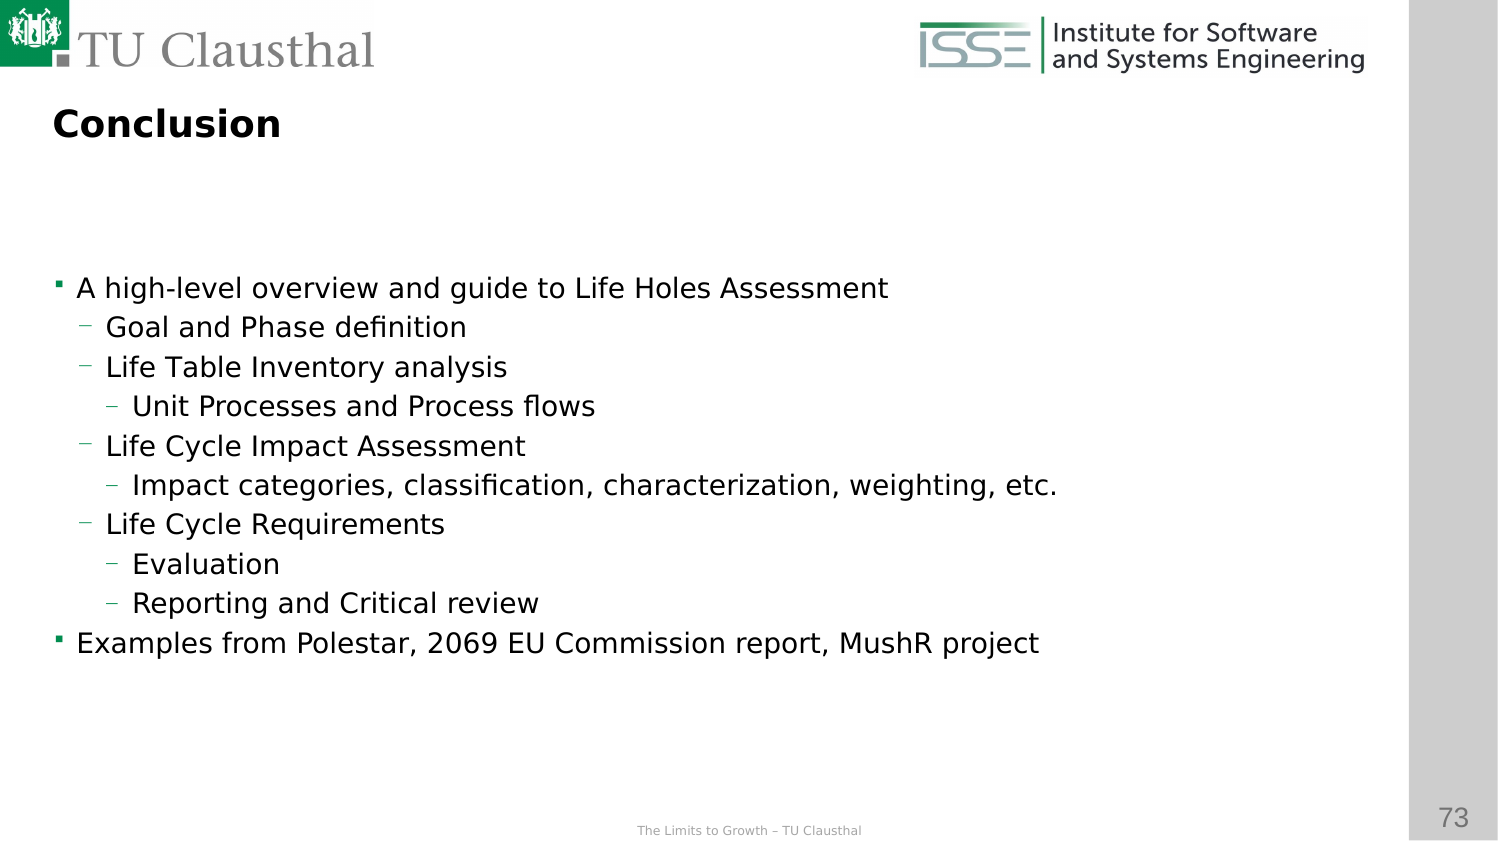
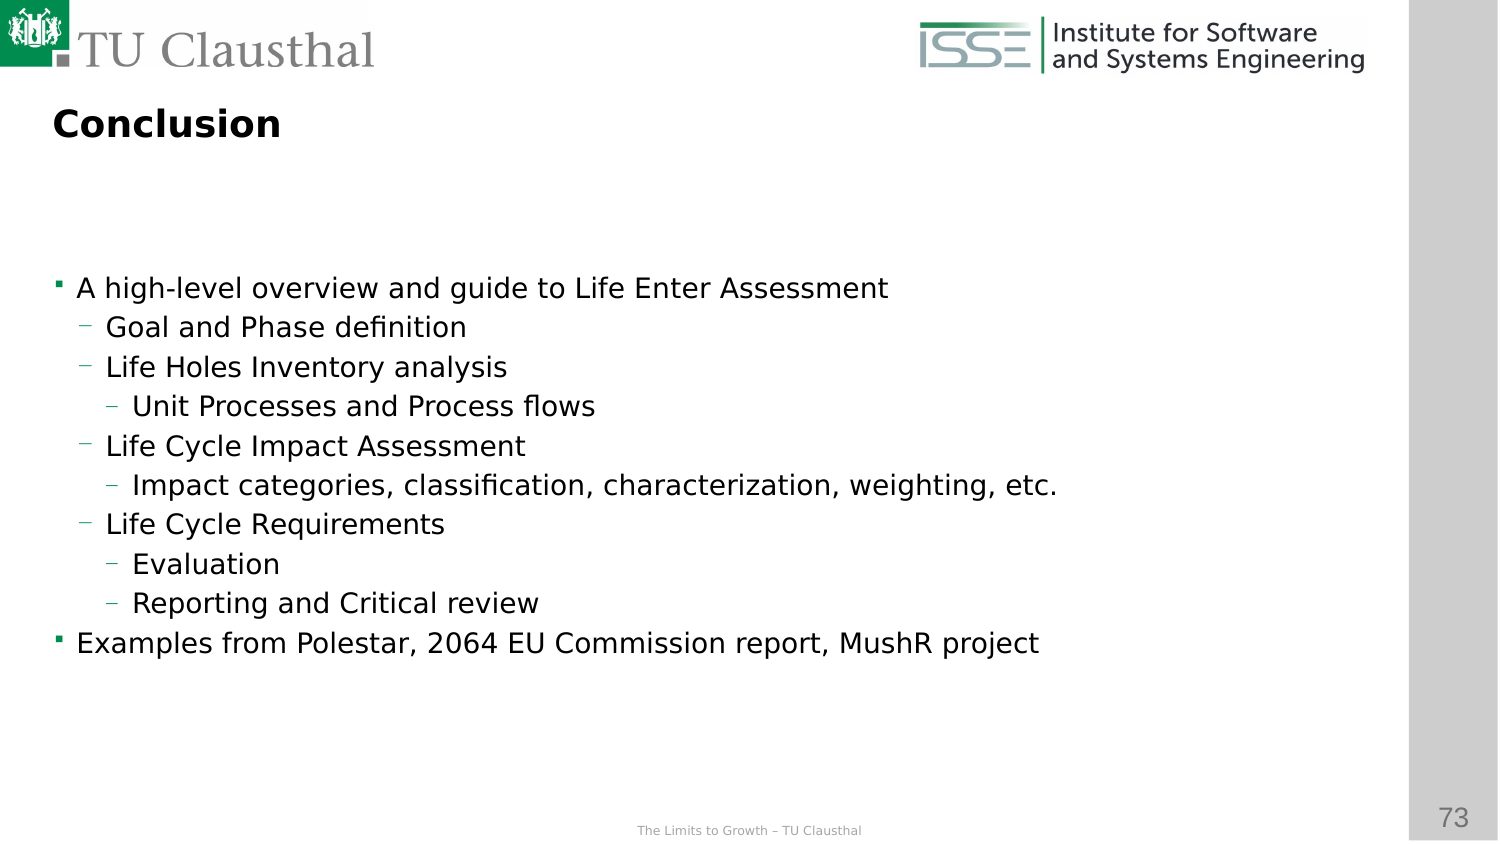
Holes: Holes -> Enter (672, 289)
Table: Table -> Holes (204, 368)
2069: 2069 -> 2064 (463, 644)
